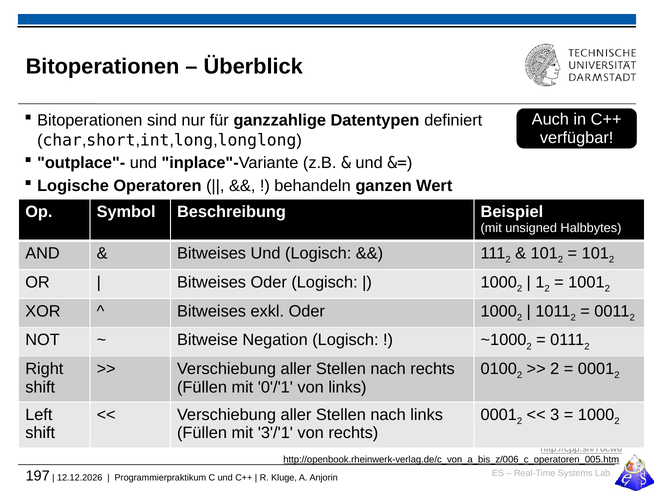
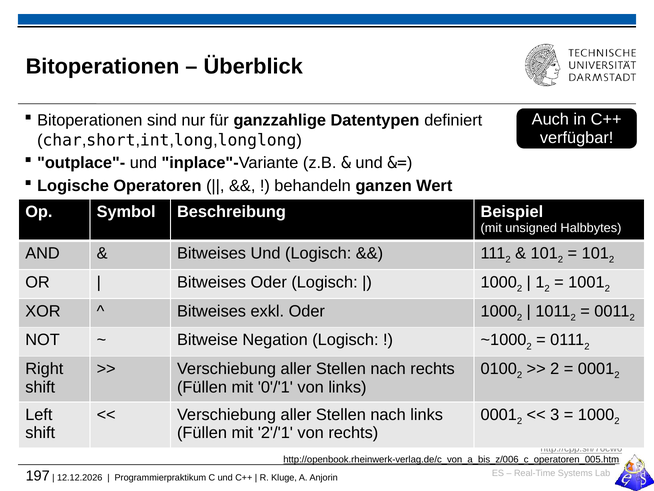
3'/'1: 3'/'1 -> 2'/'1 (275, 433)
